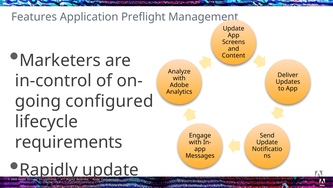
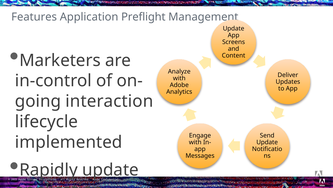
configured: configured -> interaction (109, 101)
requirements: requirements -> implemented (69, 142)
